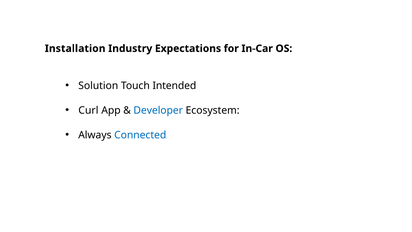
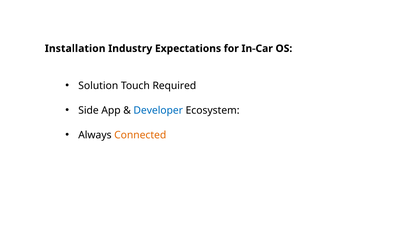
Intended: Intended -> Required (174, 86)
Curl: Curl -> Side (88, 110)
Connected colour: blue -> orange (140, 135)
